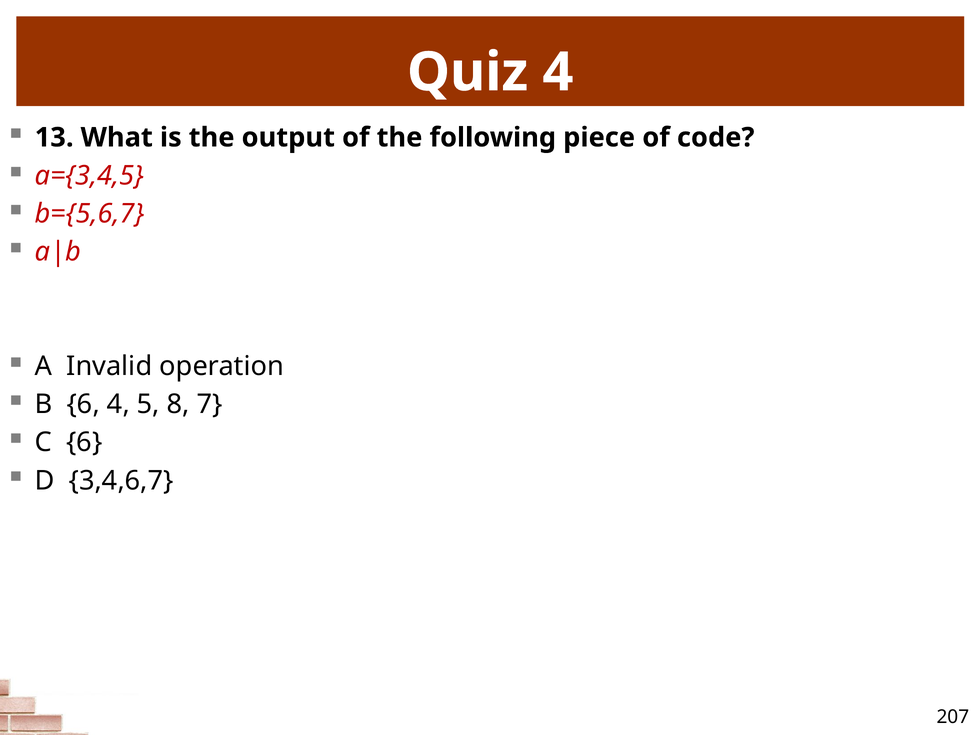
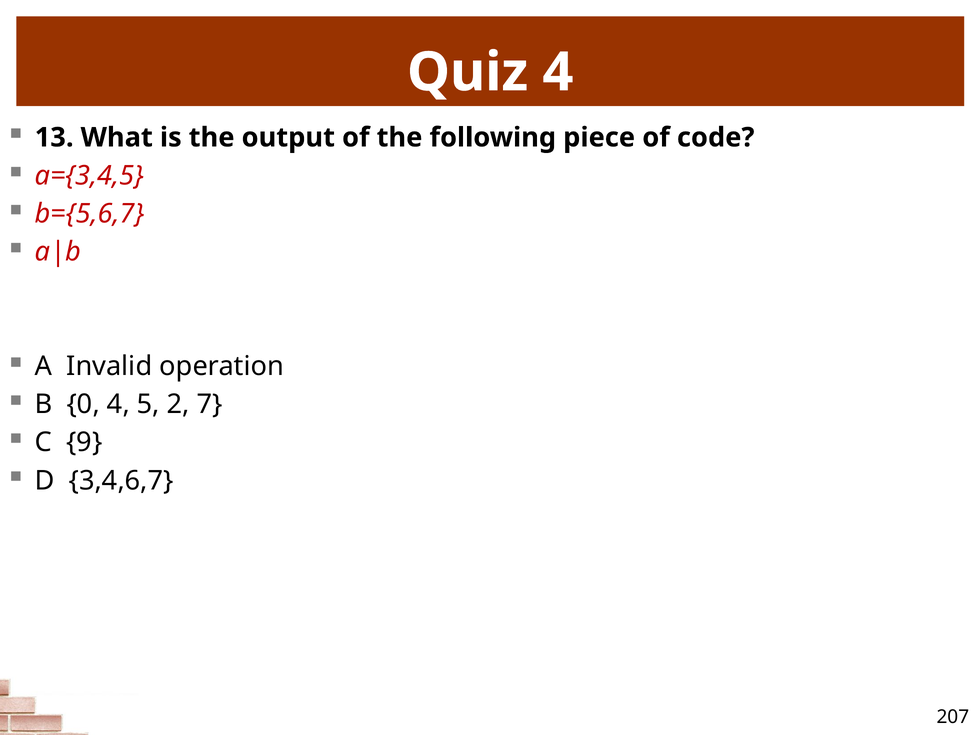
B 6: 6 -> 0 (83, 404)
8: 8 -> 2 (178, 404)
C 6: 6 -> 9 (84, 442)
